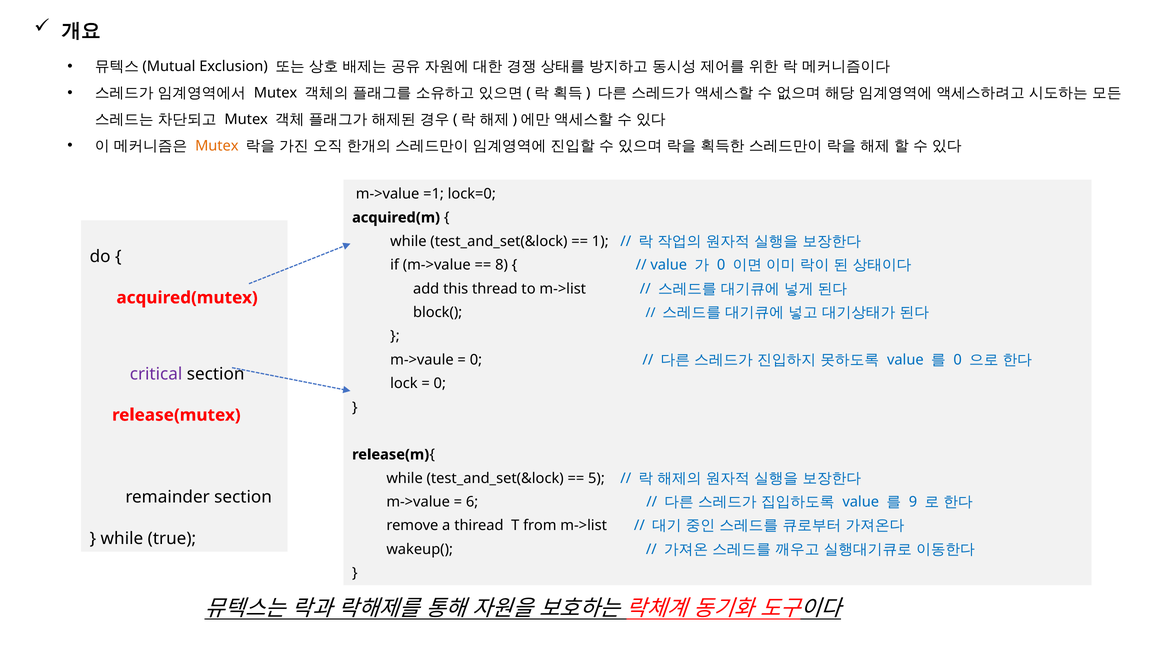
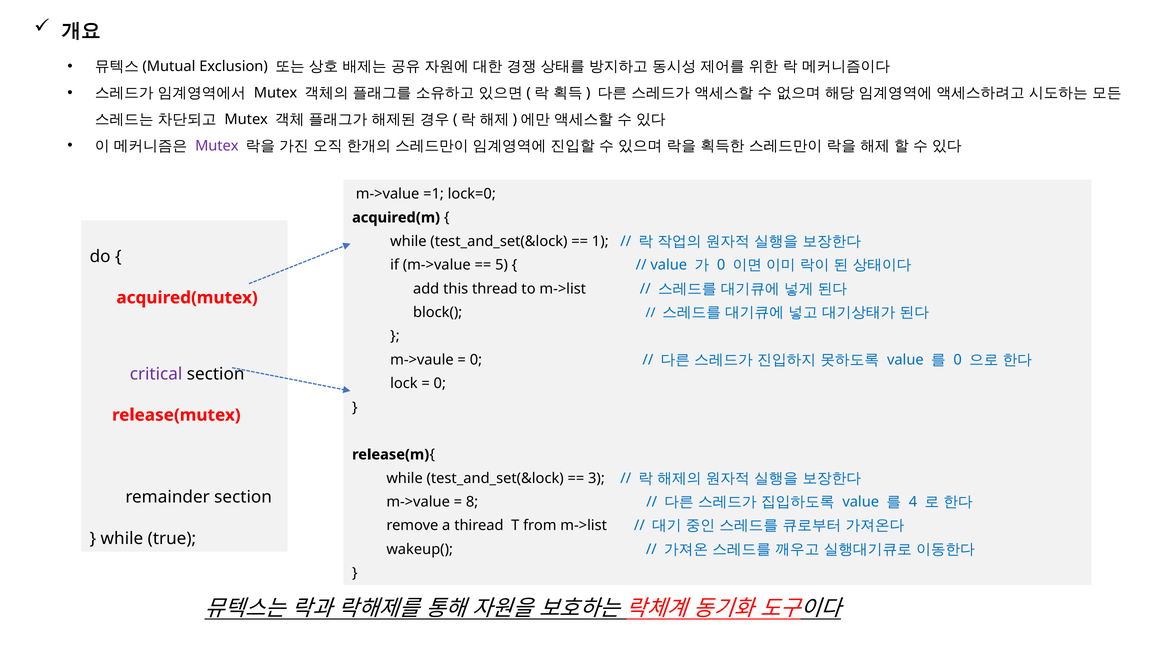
Mutex colour: orange -> purple (217, 146)
8: 8 -> 5 (502, 265)
5: 5 -> 3 (596, 479)
6: 6 -> 8 (472, 502)
9: 9 -> 4 (913, 502)
